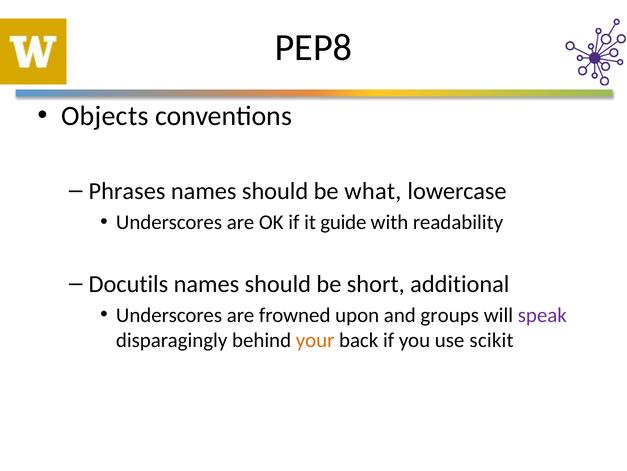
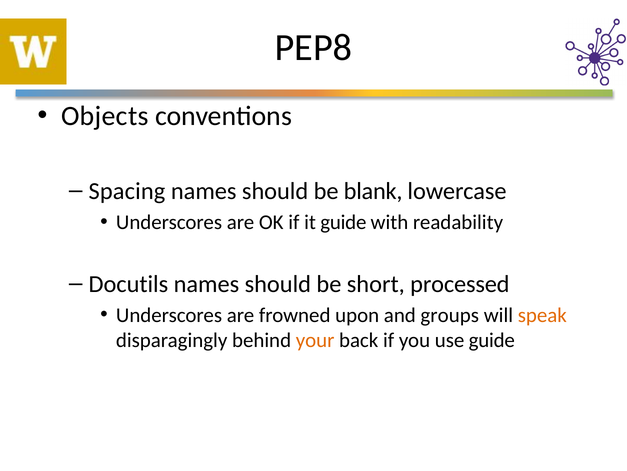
Phrases: Phrases -> Spacing (127, 191)
what: what -> blank (373, 191)
additional: additional -> processed (460, 284)
speak colour: purple -> orange (542, 315)
use scikit: scikit -> guide (492, 340)
